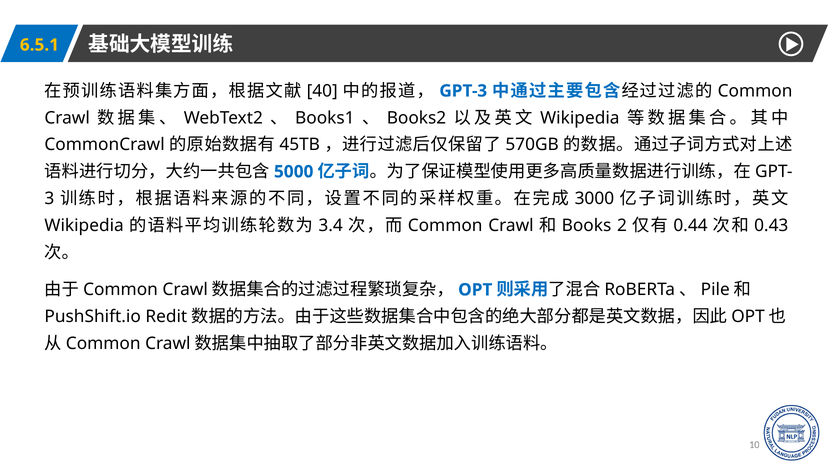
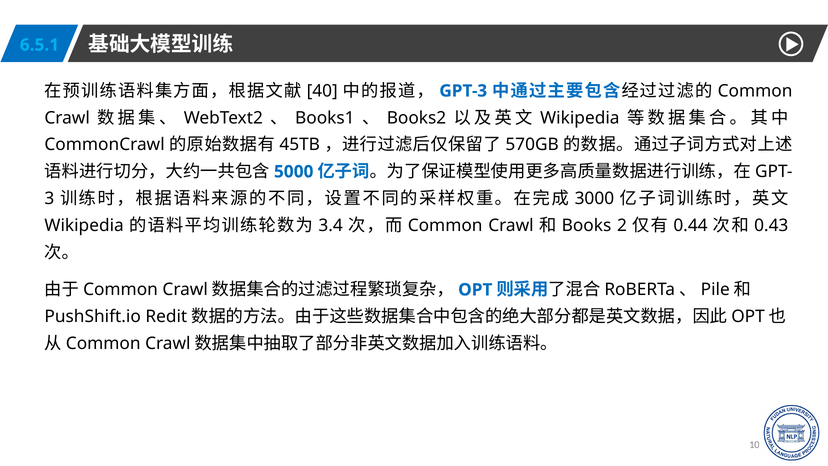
6.5.1 colour: yellow -> light blue (39, 45)
